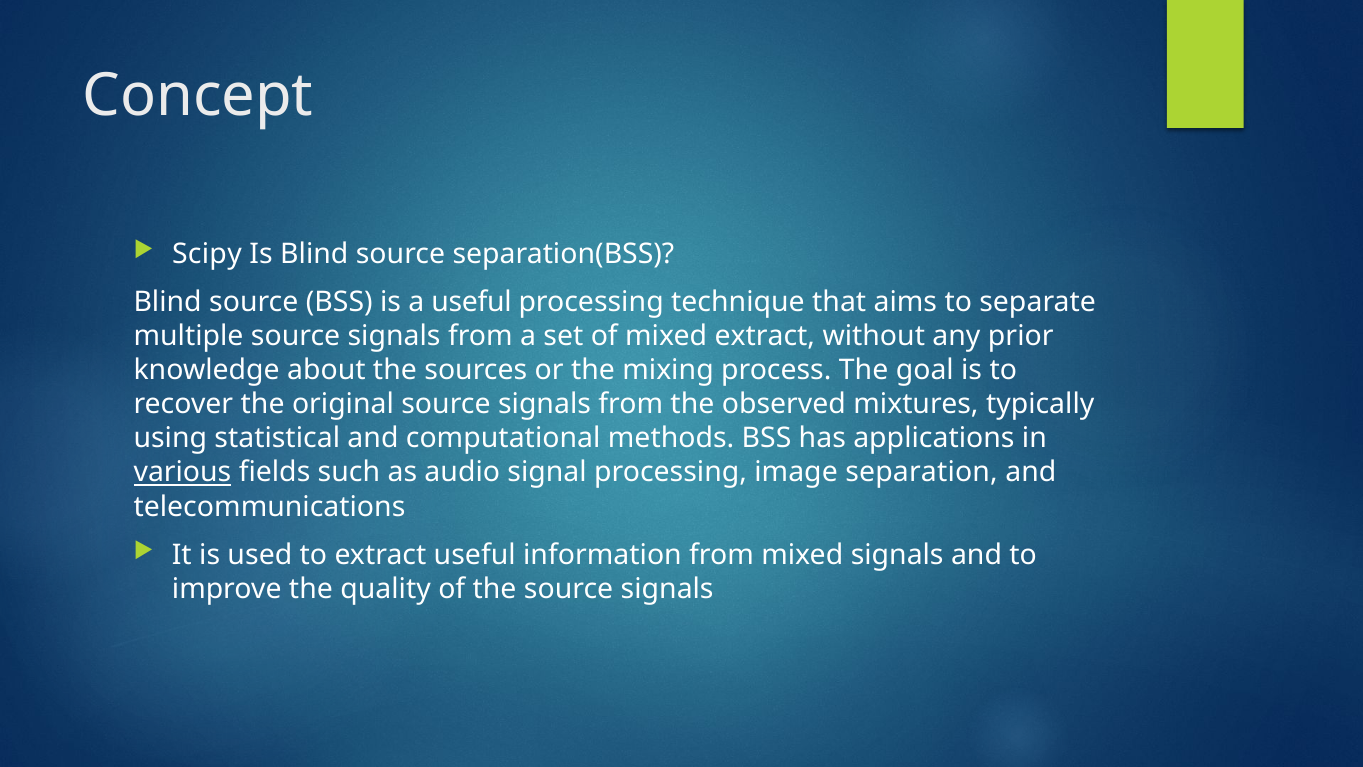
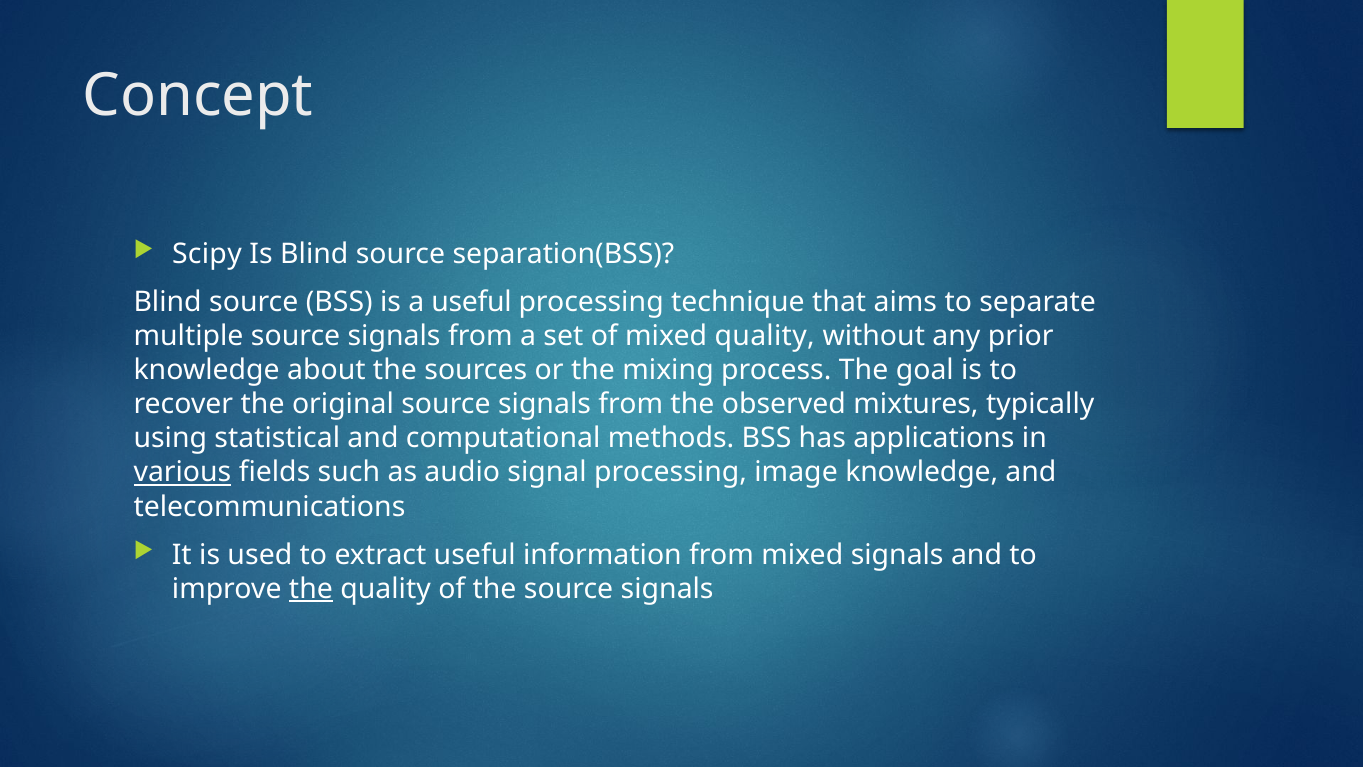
mixed extract: extract -> quality (765, 336)
image separation: separation -> knowledge (922, 472)
the underline: none -> present (311, 589)
